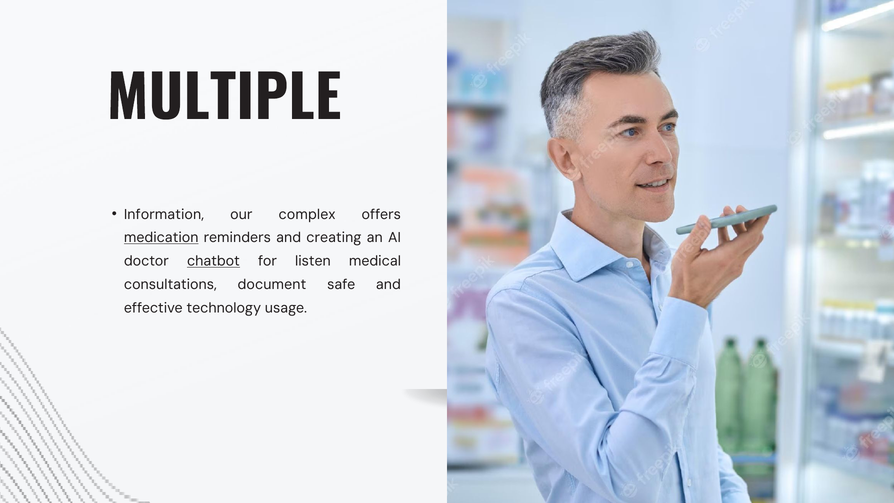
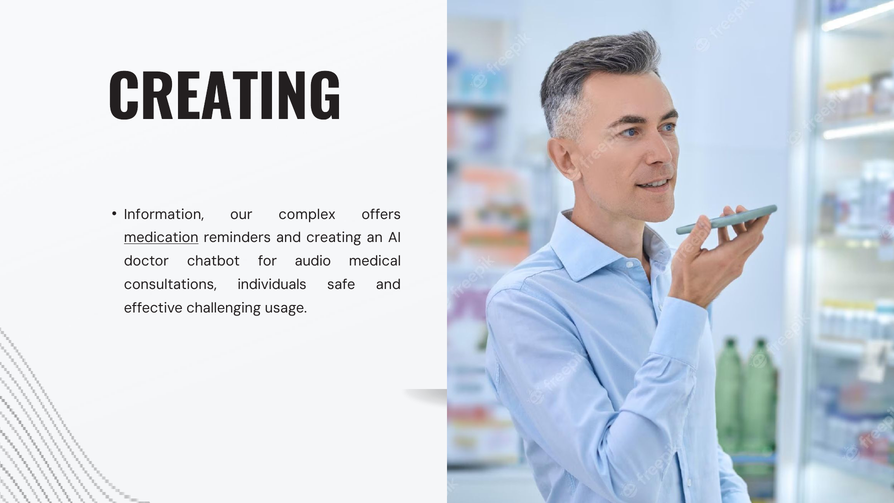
MULTIPLE: MULTIPLE -> CREATING (225, 100)
chatbot underline: present -> none (213, 261)
listen: listen -> audio (313, 261)
document: document -> individuals (272, 284)
technology: technology -> challenging (224, 308)
